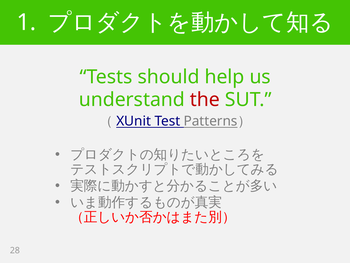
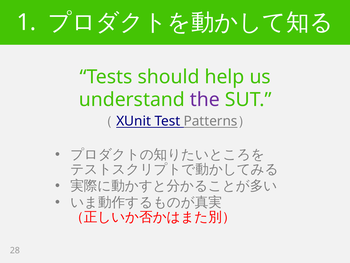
the colour: red -> purple (205, 100)
